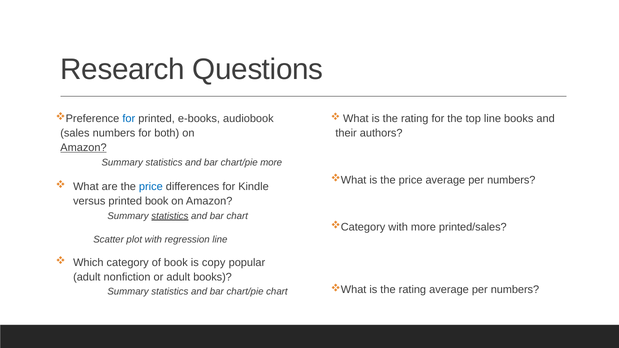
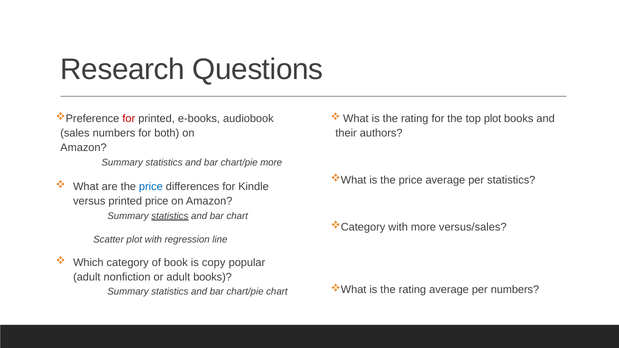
for colour: blue -> red (129, 119)
top line: line -> plot (493, 119)
Amazon underline: present -> none (84, 148)
price average per numbers: numbers -> statistics (511, 180)
printed book: book -> price (157, 201)
printed/sales: printed/sales -> versus/sales (473, 227)
